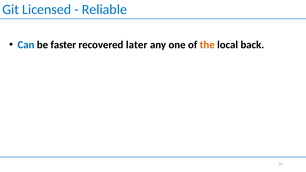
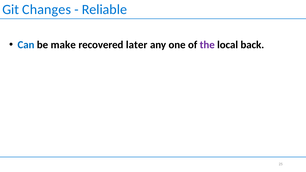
Licensed: Licensed -> Changes (47, 10)
faster: faster -> make (63, 45)
the colour: orange -> purple (207, 45)
